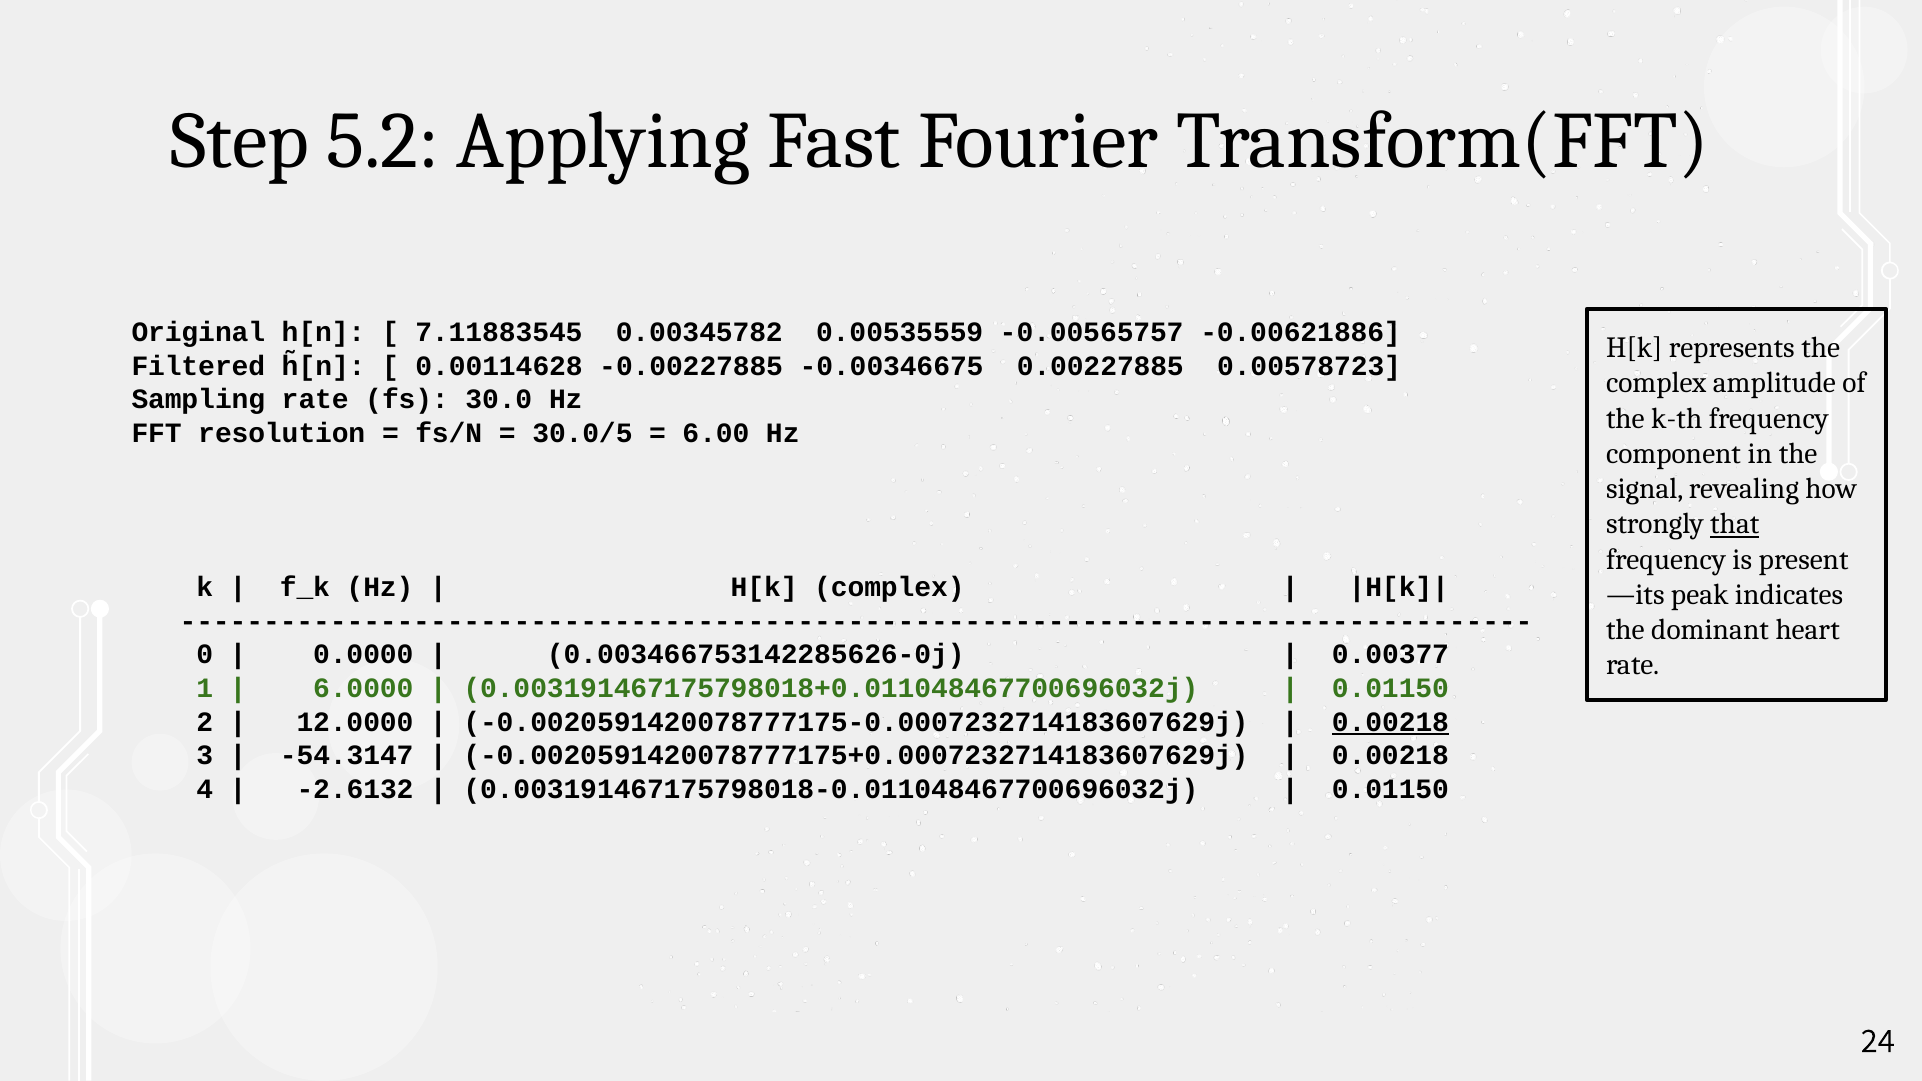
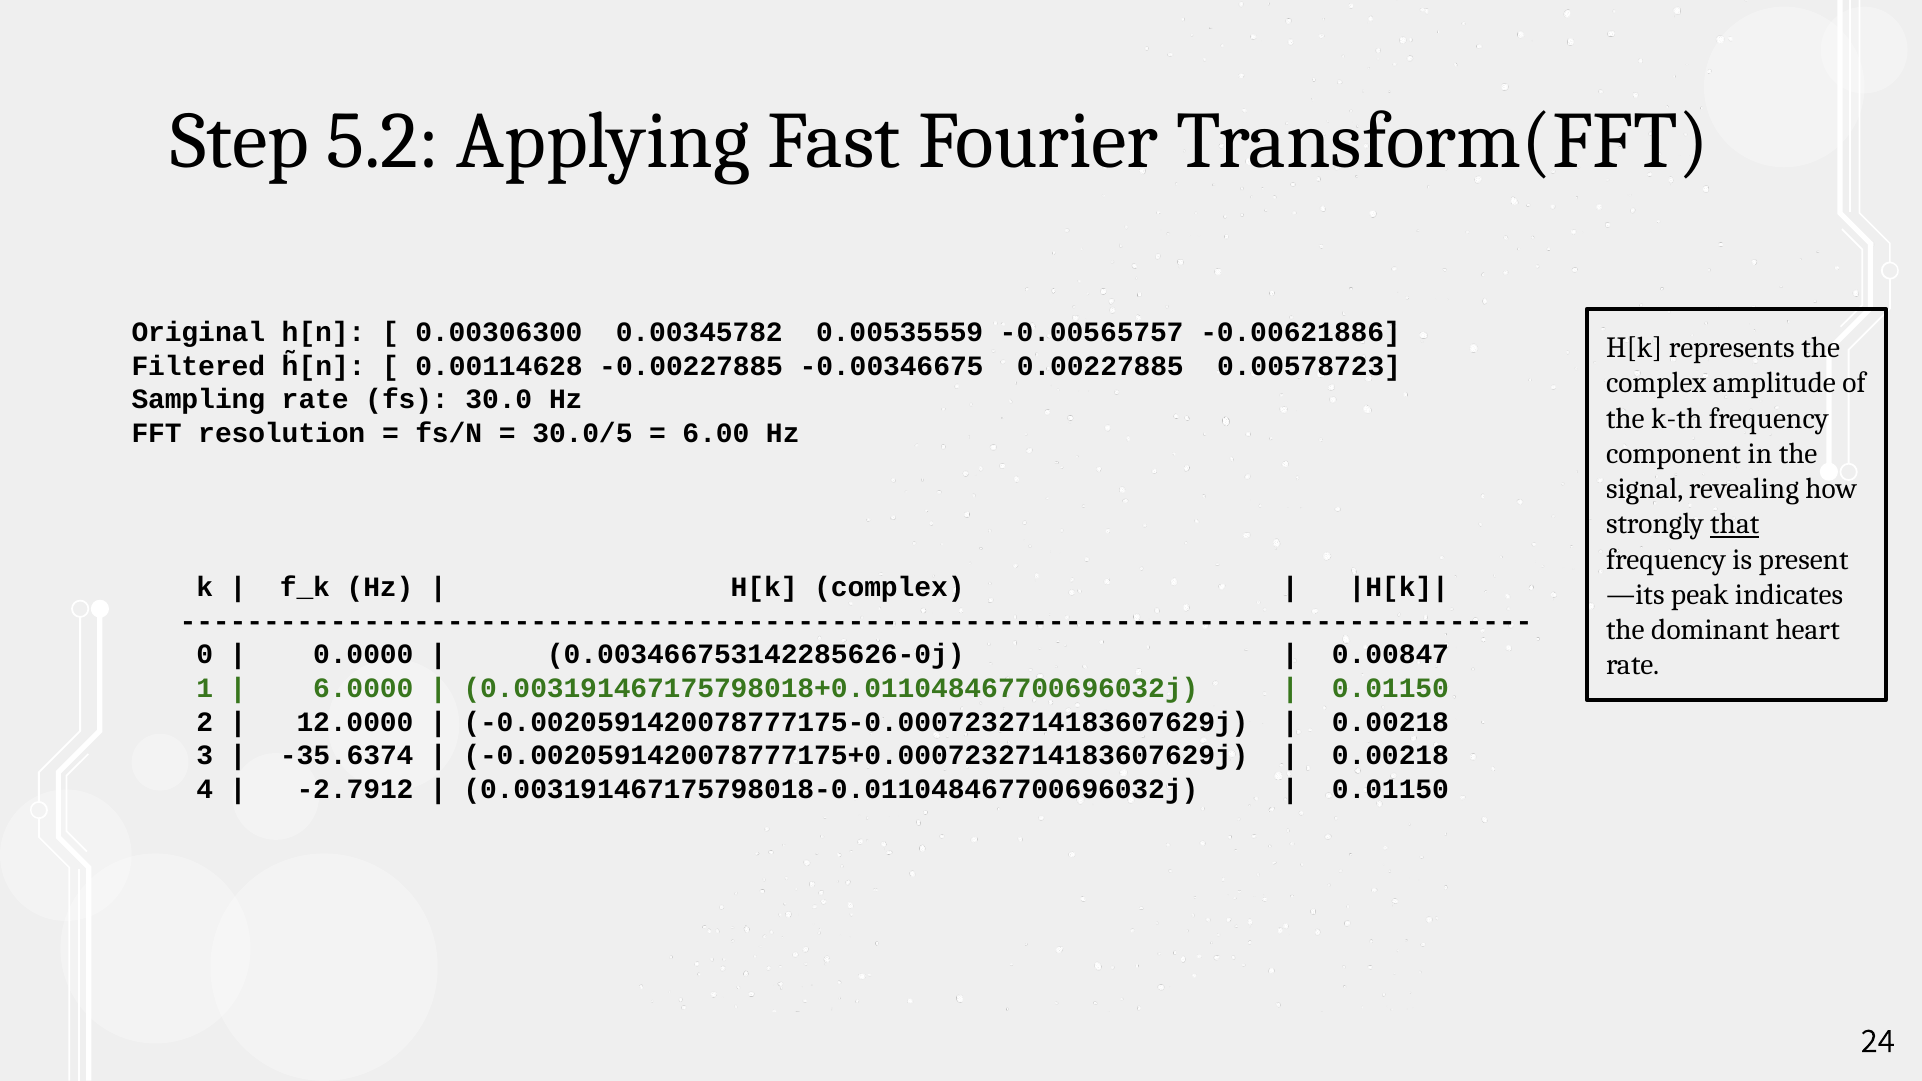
7.11883545: 7.11883545 -> 0.00306300 (499, 332)
0.00377: 0.00377 -> 0.00847 (1390, 655)
0.00218 underline: present -> none (1390, 722)
-54.3147: -54.3147 -> -35.6374 (347, 755)
-2.6132: -2.6132 -> -2.7912 (355, 789)
